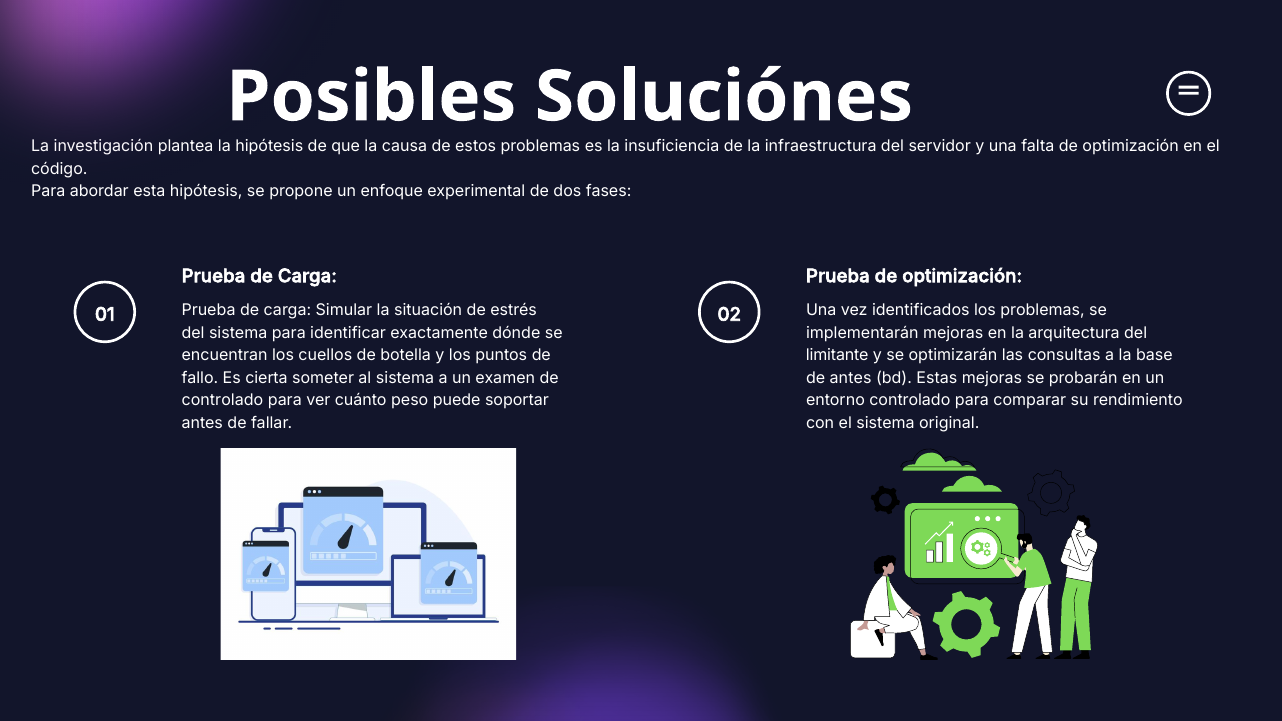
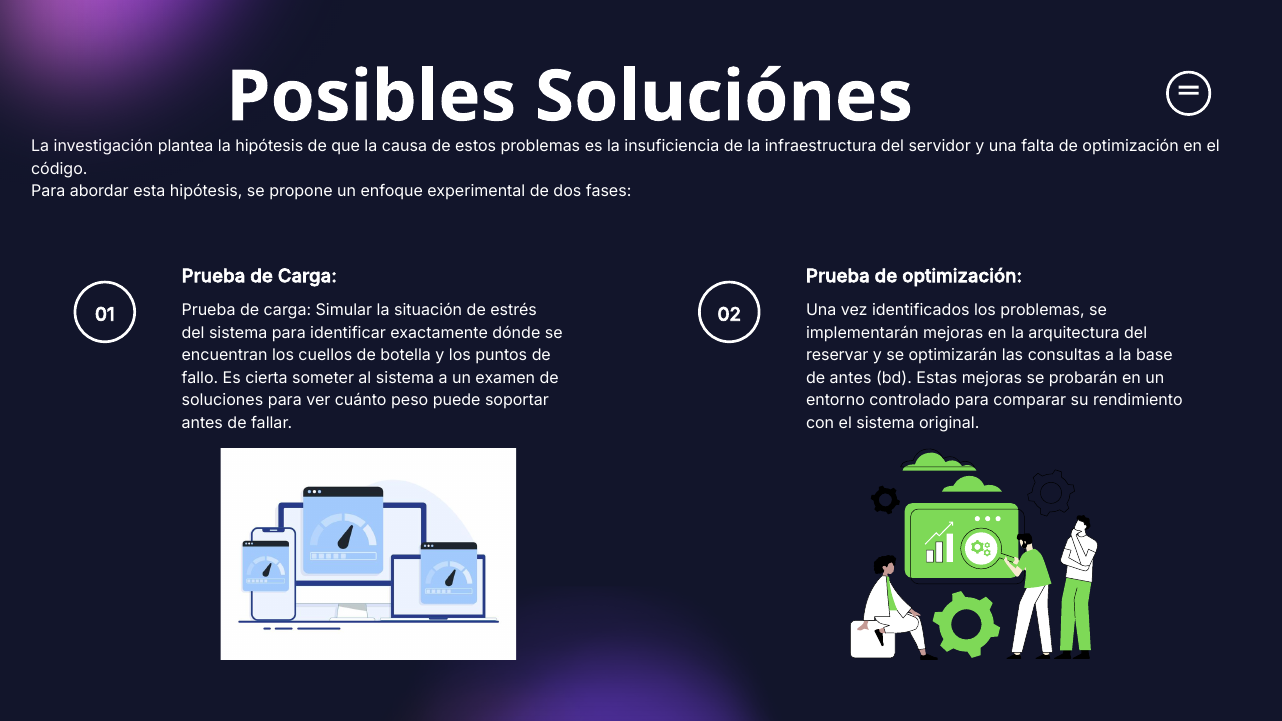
limitante: limitante -> reservar (837, 356)
controlado: controlado -> soluciones (222, 400)
